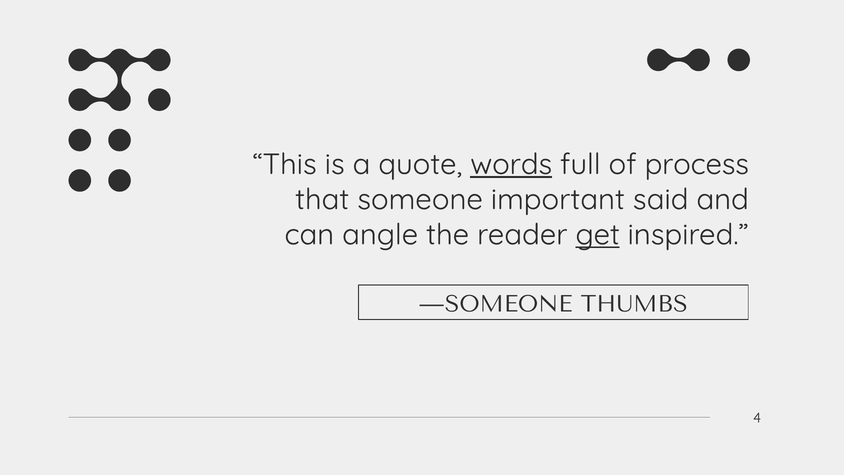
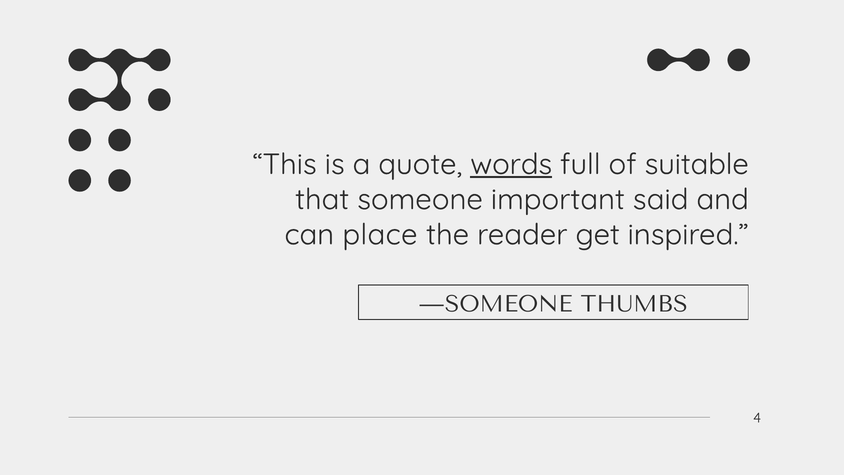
process: process -> suitable (697, 164)
angle: angle -> place (380, 235)
get underline: present -> none (598, 235)
